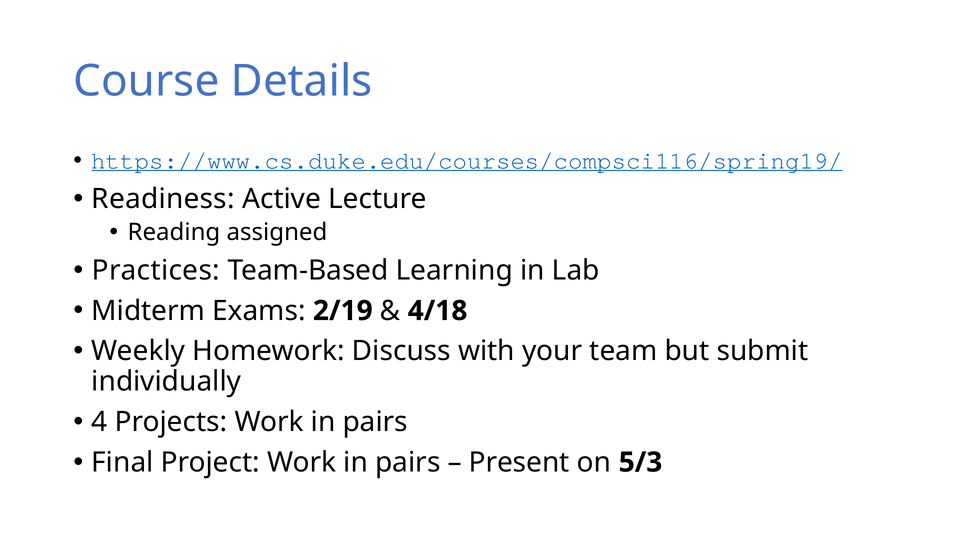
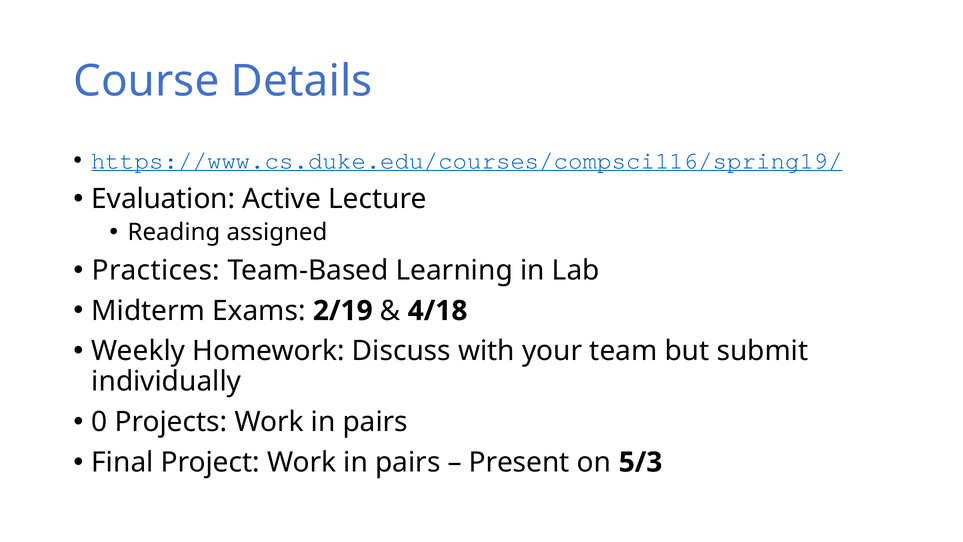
Readiness: Readiness -> Evaluation (163, 199)
4: 4 -> 0 (100, 422)
